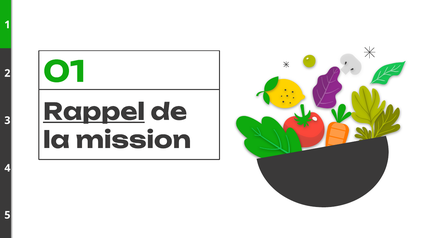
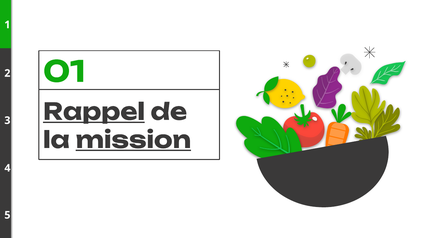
mission underline: none -> present (133, 140)
